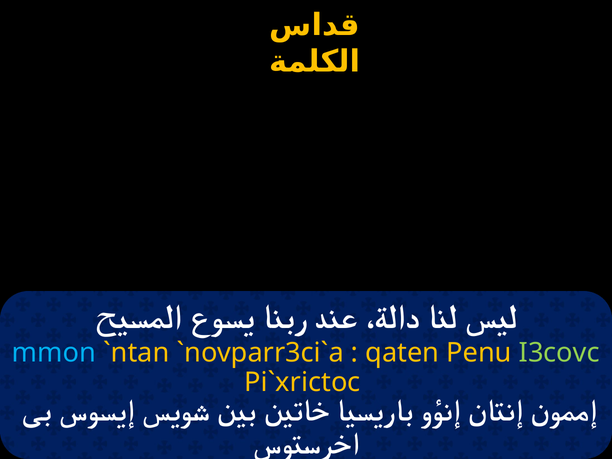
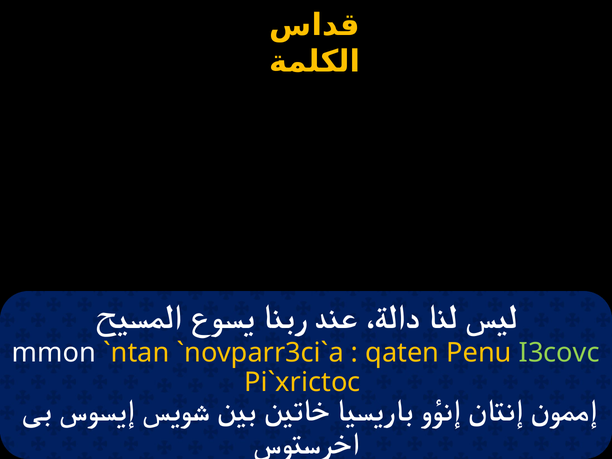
mmon colour: light blue -> white (54, 353)
